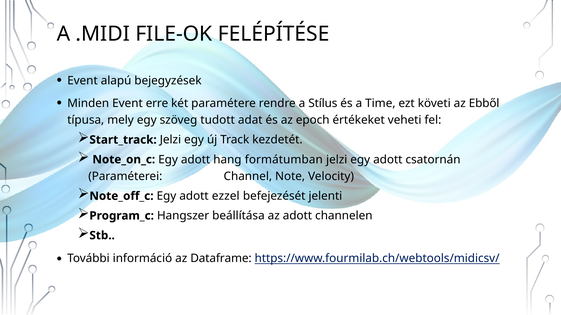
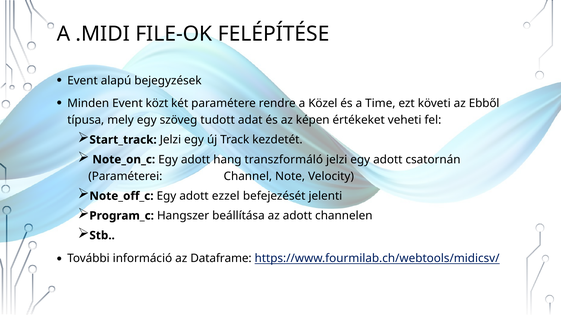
erre: erre -> közt (157, 103)
Stílus: Stílus -> Közel (323, 103)
epoch: epoch -> képen (313, 120)
formátumban: formátumban -> transzformáló (284, 160)
